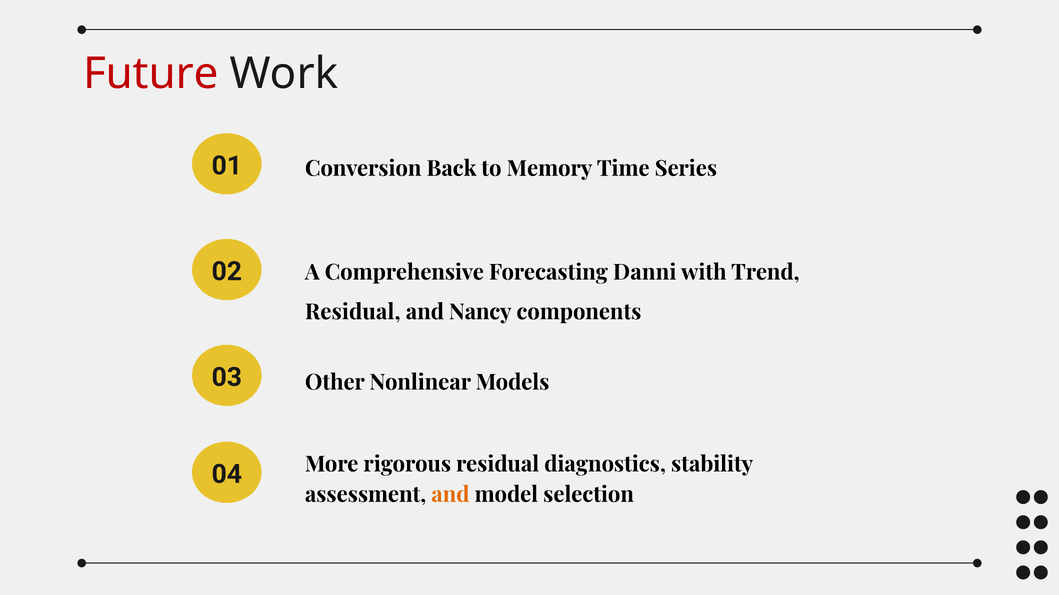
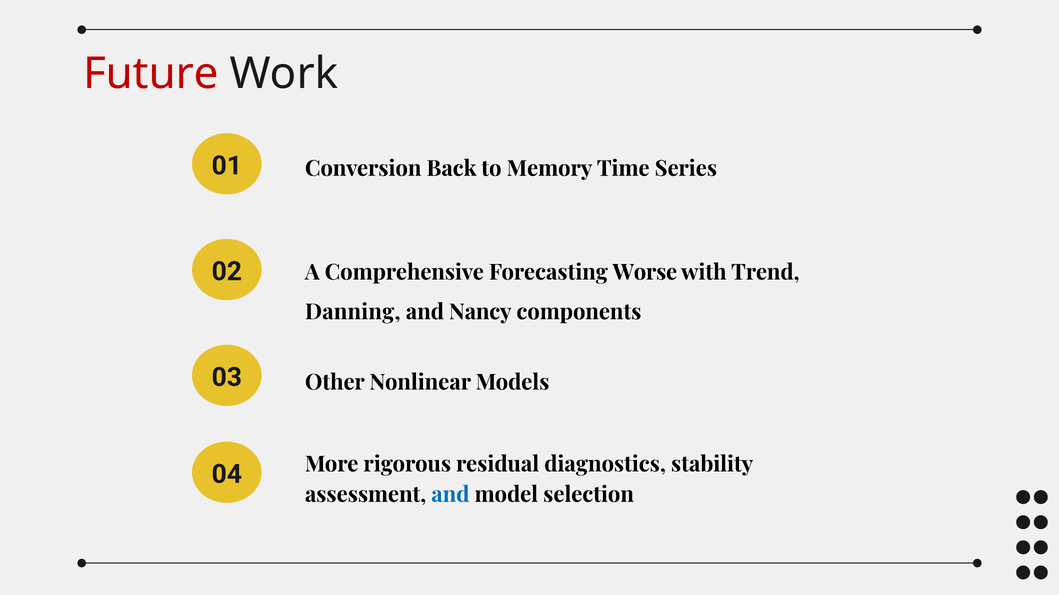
Danni: Danni -> Worse (645, 273)
Residual: Residual -> Danning (353, 312)
and colour: orange -> blue (450, 495)
